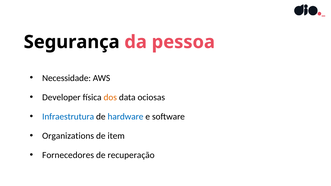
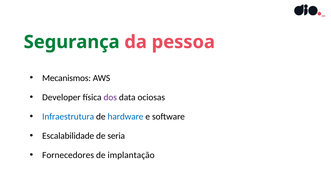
Segurança colour: black -> green (72, 42)
Necessidade: Necessidade -> Mecanismos (67, 78)
dos colour: orange -> purple (110, 97)
Organizations: Organizations -> Escalabilidade (68, 136)
item: item -> seria (116, 136)
recuperação: recuperação -> implantação (131, 155)
